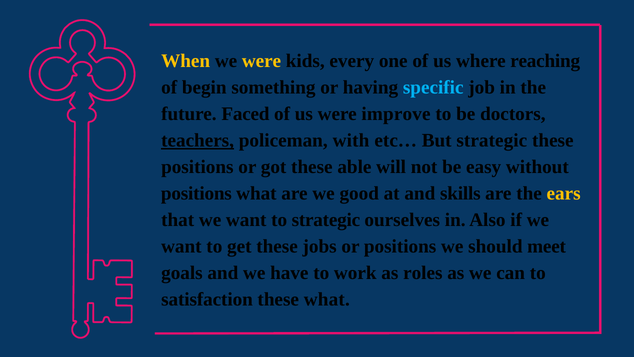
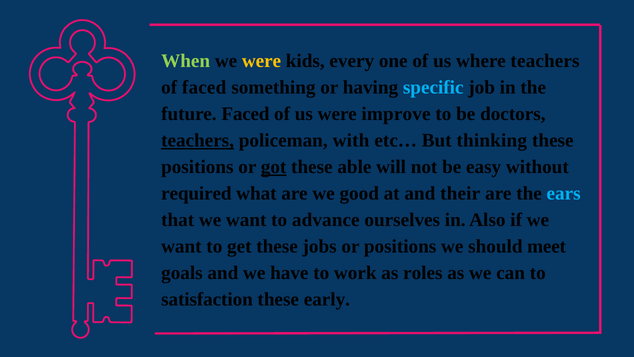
When colour: yellow -> light green (186, 61)
where reaching: reaching -> teachers (545, 61)
of begin: begin -> faced (204, 87)
But strategic: strategic -> thinking (492, 140)
got underline: none -> present (274, 167)
positions: positions -> required (196, 193)
skills: skills -> their (460, 193)
ears colour: yellow -> light blue (564, 193)
to strategic: strategic -> advance (326, 220)
these what: what -> early (327, 299)
